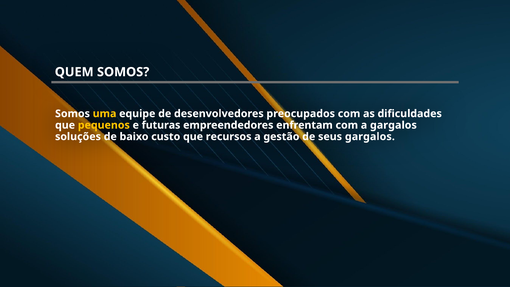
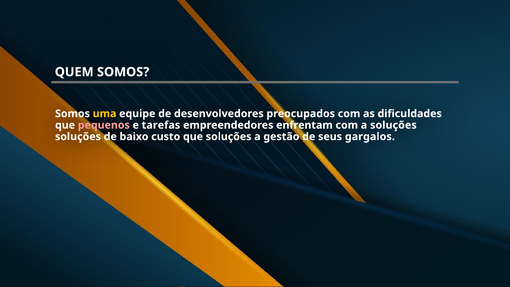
pequenos colour: yellow -> pink (104, 125)
futuras: futuras -> tarefas (161, 125)
a gargalos: gargalos -> soluções (393, 125)
que recursos: recursos -> soluções (229, 137)
